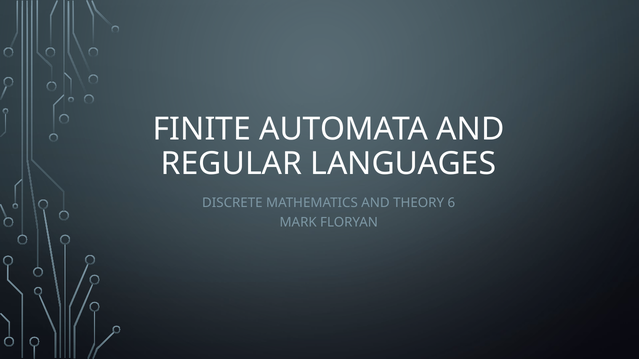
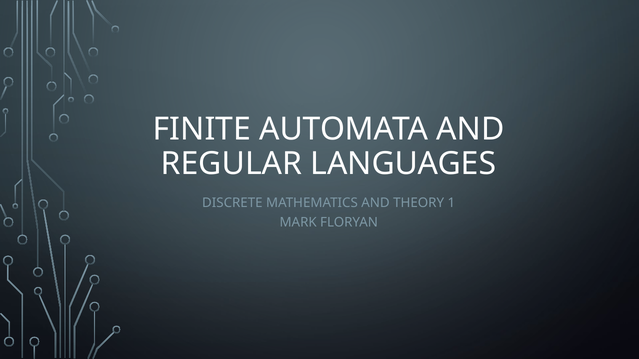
6: 6 -> 1 (451, 203)
